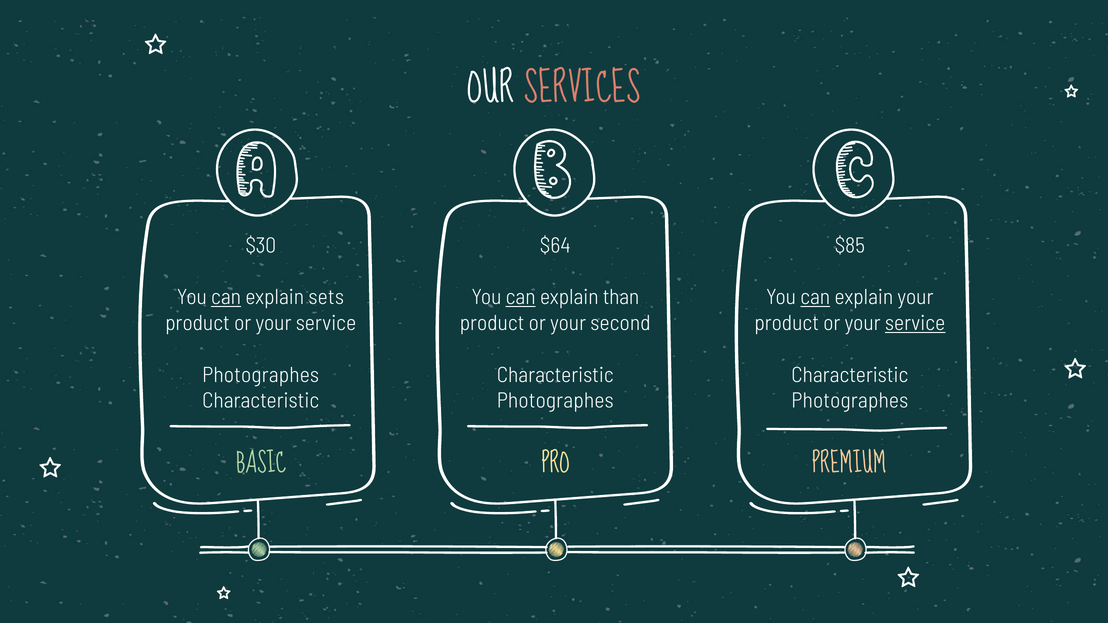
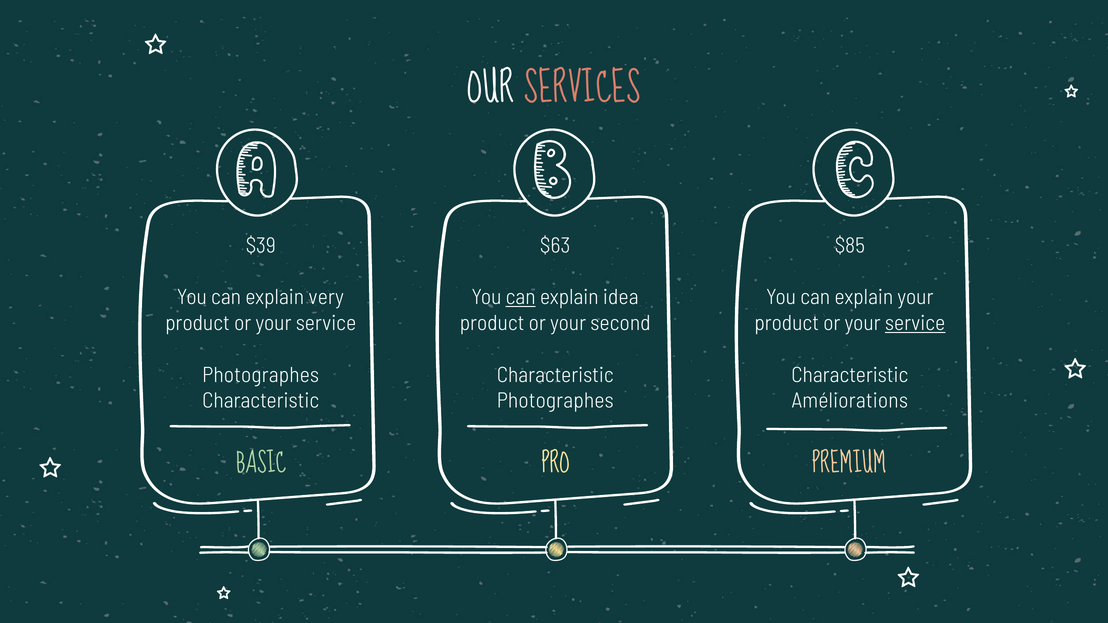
$30: $30 -> $39 (261, 246)
$64: $64 -> $63 (555, 246)
can underline: present -> none (226, 297)
sets: sets -> very (326, 297)
than: than -> idea (621, 297)
can underline: present -> none (815, 297)
Photographes: Photographes -> Améliorations (850, 401)
